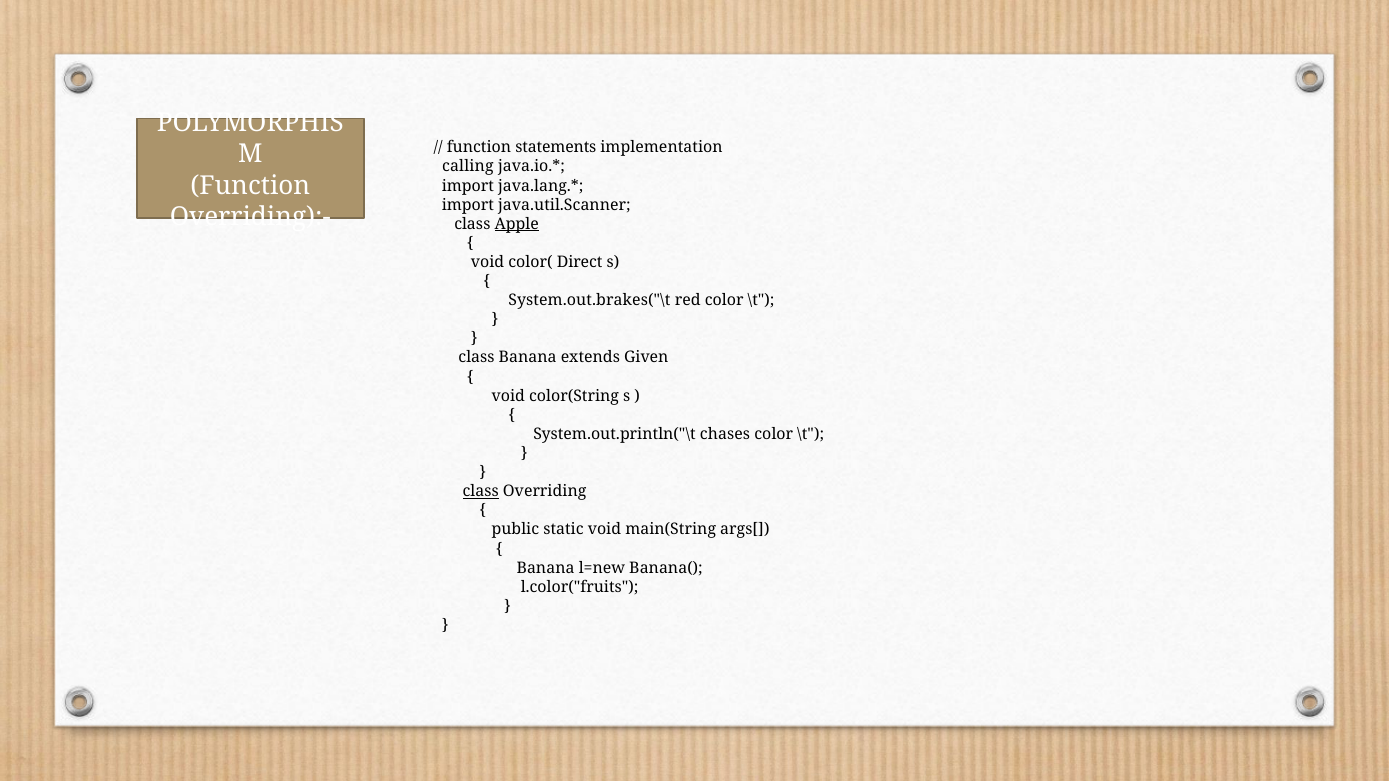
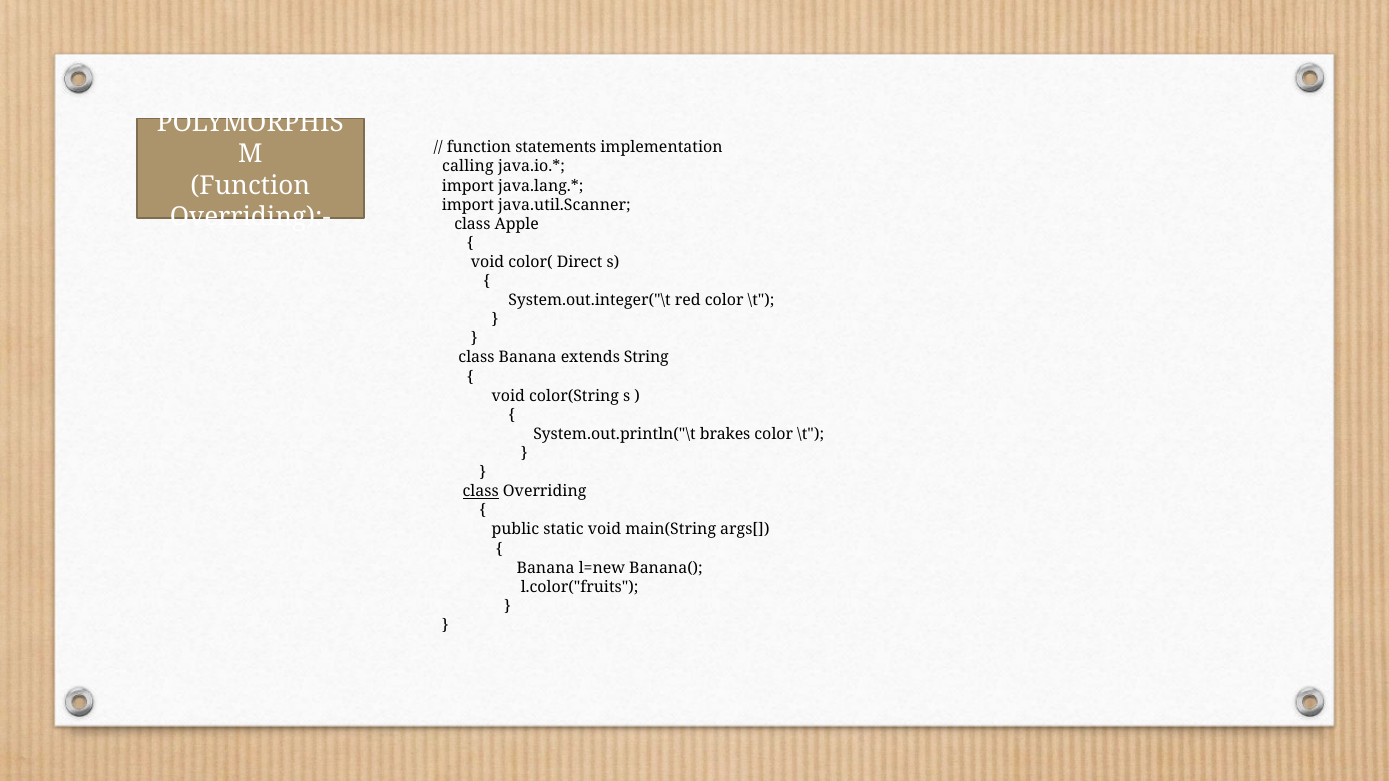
Apple underline: present -> none (517, 224)
System.out.brakes("\t: System.out.brakes("\t -> System.out.integer("\t (589, 301)
Given: Given -> String (646, 358)
chases: chases -> brakes (725, 434)
